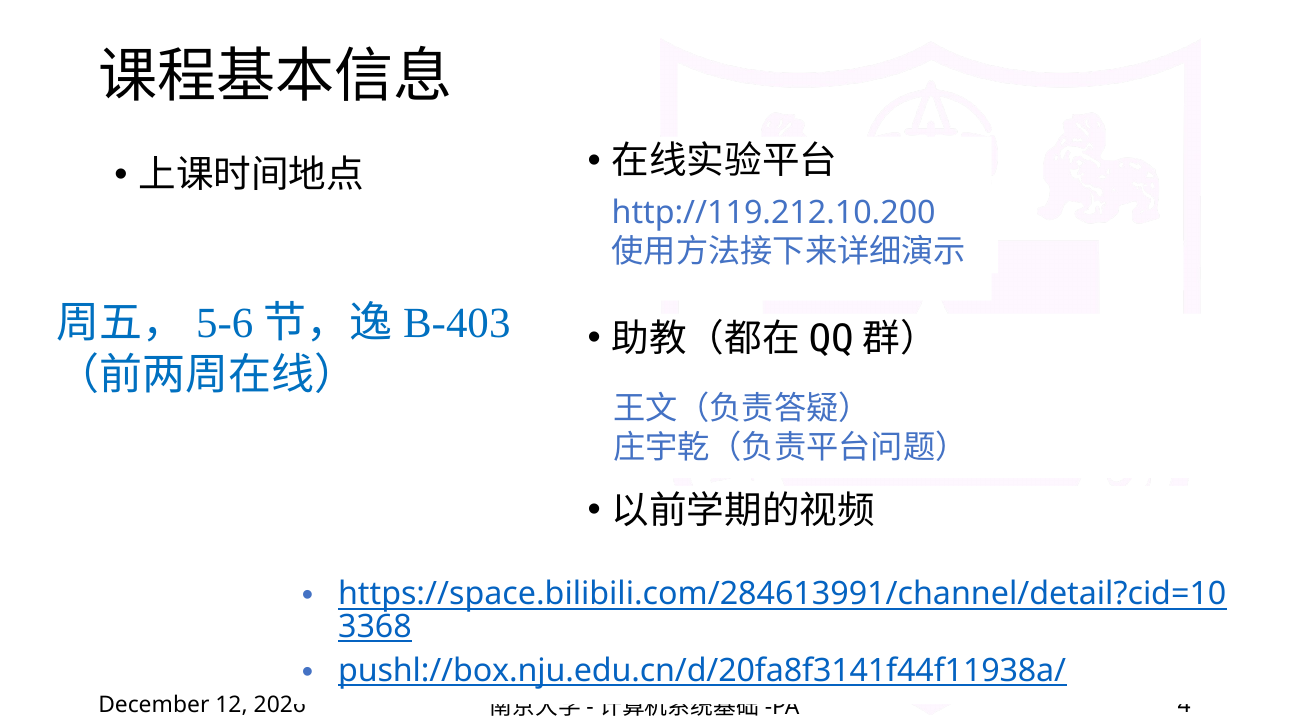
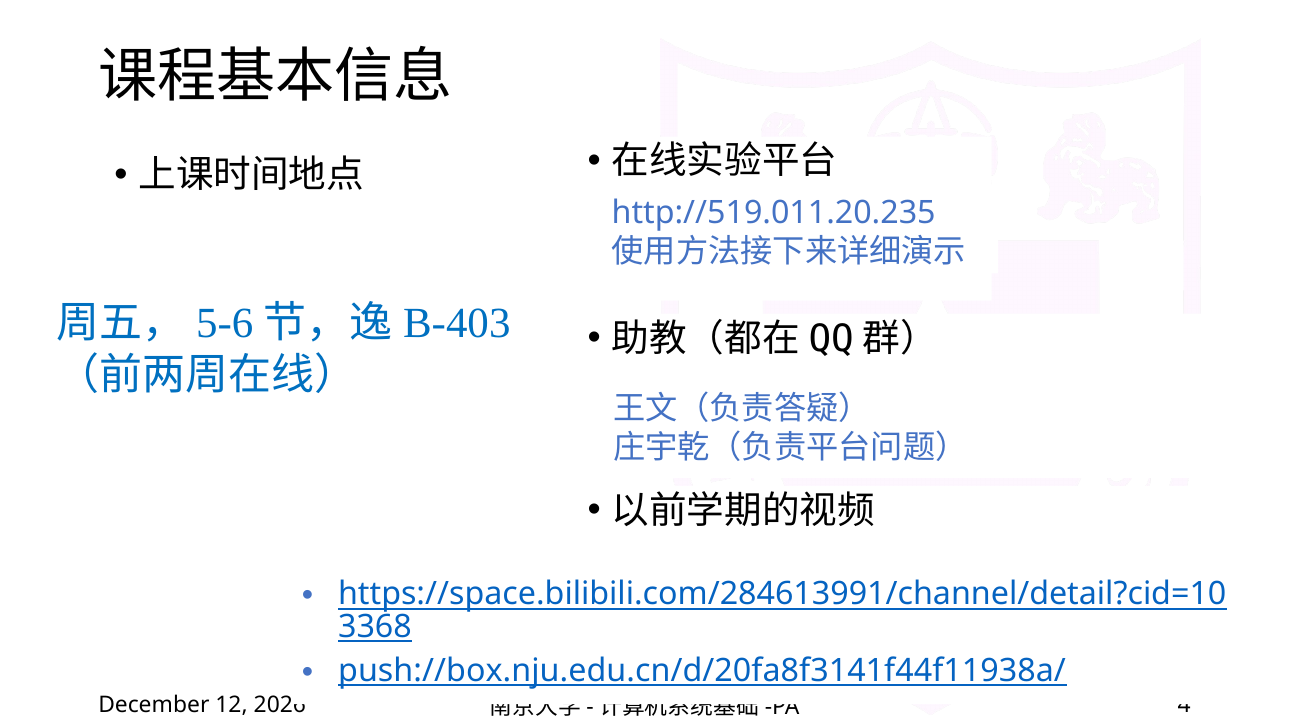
http://119.212.10.200: http://119.212.10.200 -> http://519.011.20.235 (774, 213)
pushl://box.nju.edu.cn/d/20fa8f3141f44f11938a/: pushl://box.nju.edu.cn/d/20fa8f3141f44f11938a/ -> push://box.nju.edu.cn/d/20fa8f3141f44f11938a/ (702, 671)
